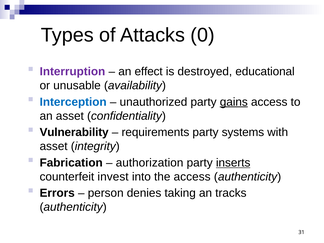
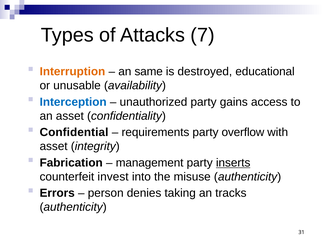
0: 0 -> 7 (203, 35)
Interruption colour: purple -> orange (72, 72)
effect: effect -> same (149, 72)
gains underline: present -> none (234, 102)
Vulnerability: Vulnerability -> Confidential (74, 132)
systems: systems -> overflow (243, 132)
authorization: authorization -> management (150, 163)
the access: access -> misuse (192, 177)
